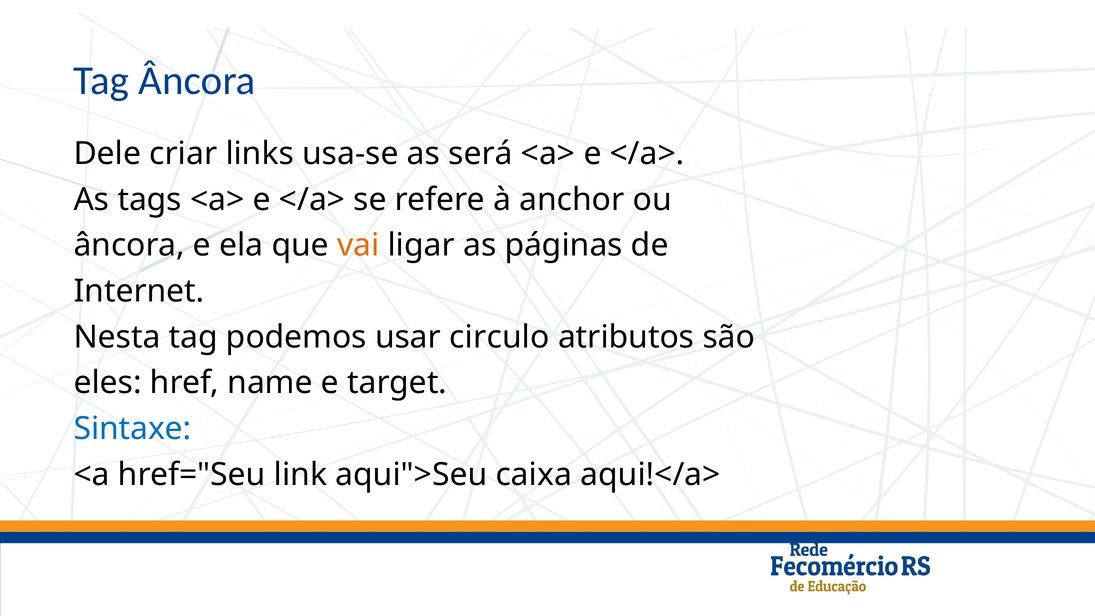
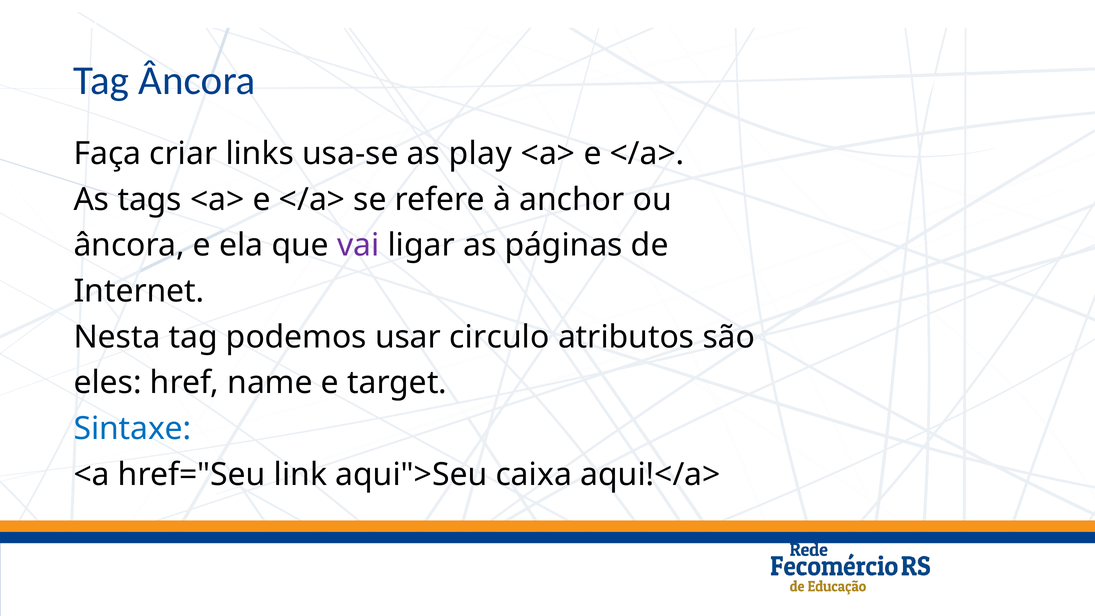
Dele: Dele -> Faça (107, 154)
será: será -> play (480, 154)
vai colour: orange -> purple (358, 245)
